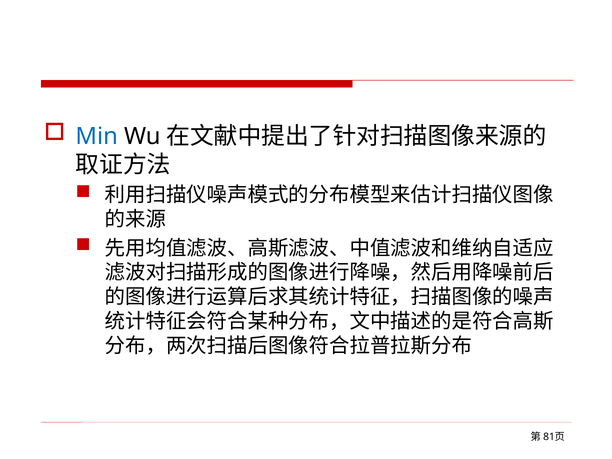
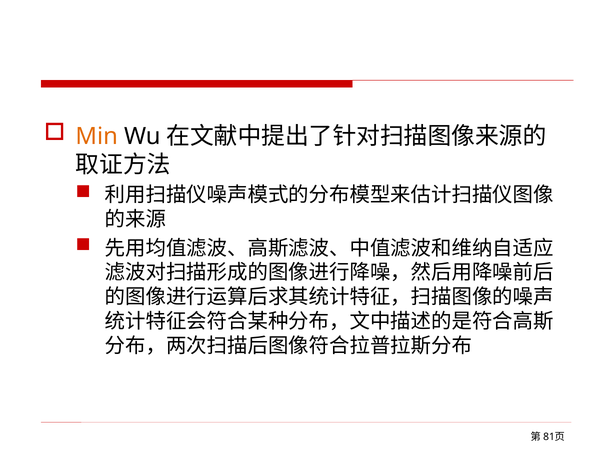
Min colour: blue -> orange (97, 136)
